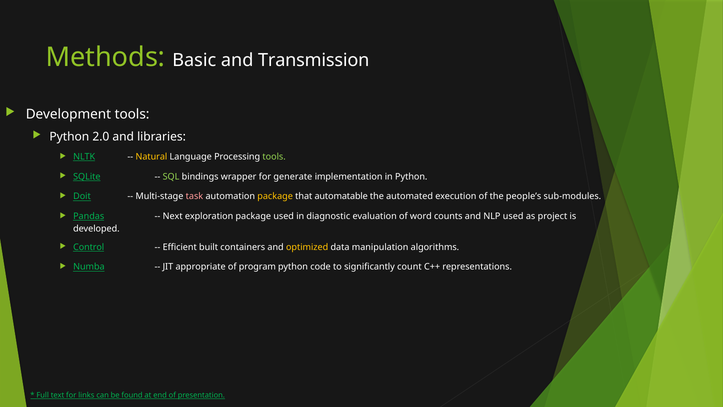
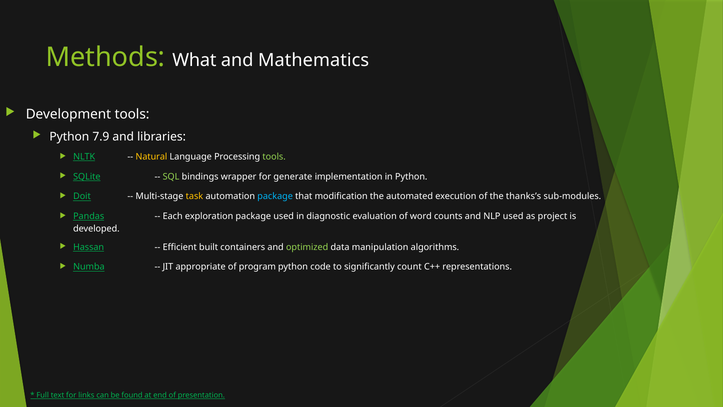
Basic: Basic -> What (194, 60)
Transmission: Transmission -> Mathematics (314, 60)
2.0: 2.0 -> 7.9 (101, 137)
task colour: pink -> yellow (194, 196)
package colour: yellow -> light blue (275, 196)
automatable: automatable -> modification (341, 196)
people’s: people’s -> thanks’s (524, 196)
Next: Next -> Each (173, 216)
Control: Control -> Hassan (89, 247)
optimized colour: yellow -> light green (307, 247)
